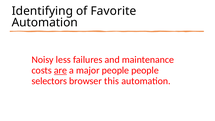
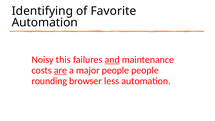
less: less -> this (63, 60)
and underline: none -> present (112, 60)
selectors: selectors -> rounding (49, 81)
this: this -> less (112, 81)
